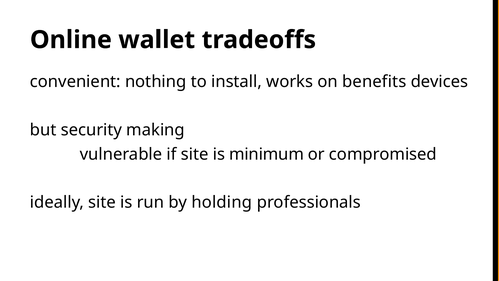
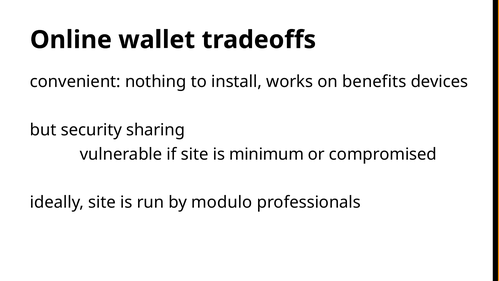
making: making -> sharing (156, 130)
holding: holding -> modulo (222, 202)
